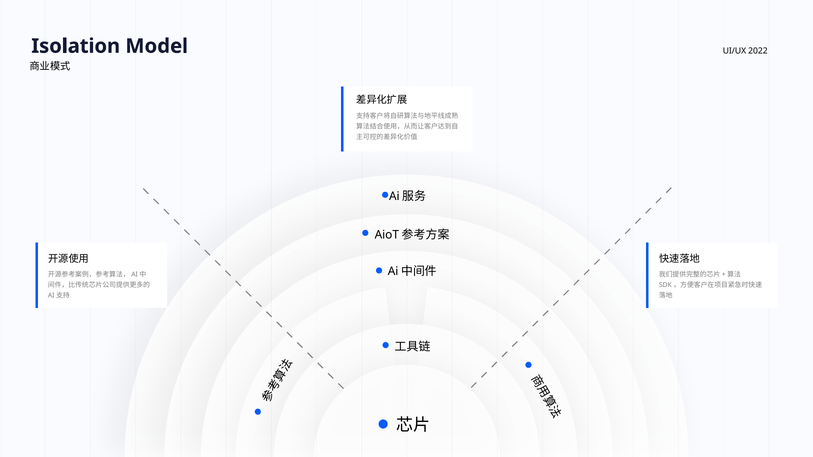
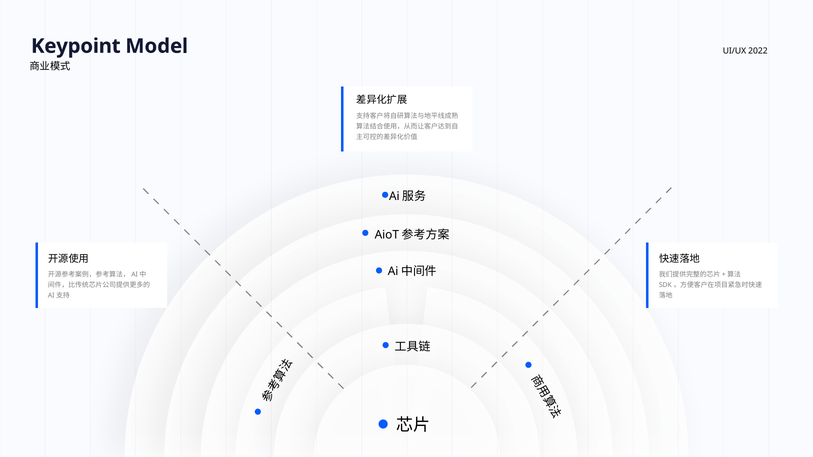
Isolation: Isolation -> Keypoint (76, 46)
